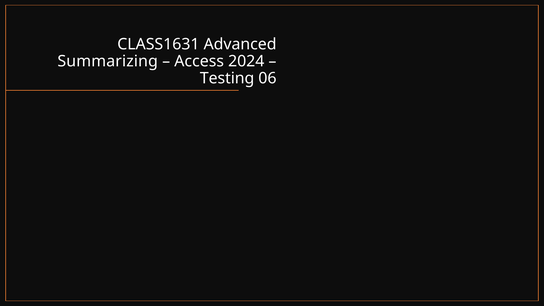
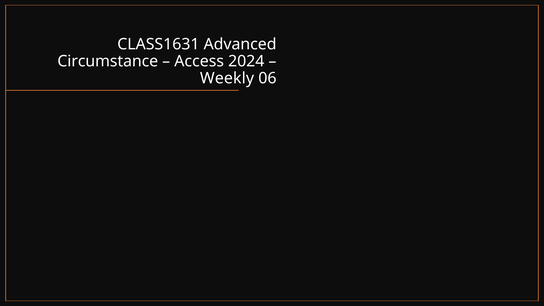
Summarizing: Summarizing -> Circumstance (108, 61)
Testing: Testing -> Weekly (227, 78)
